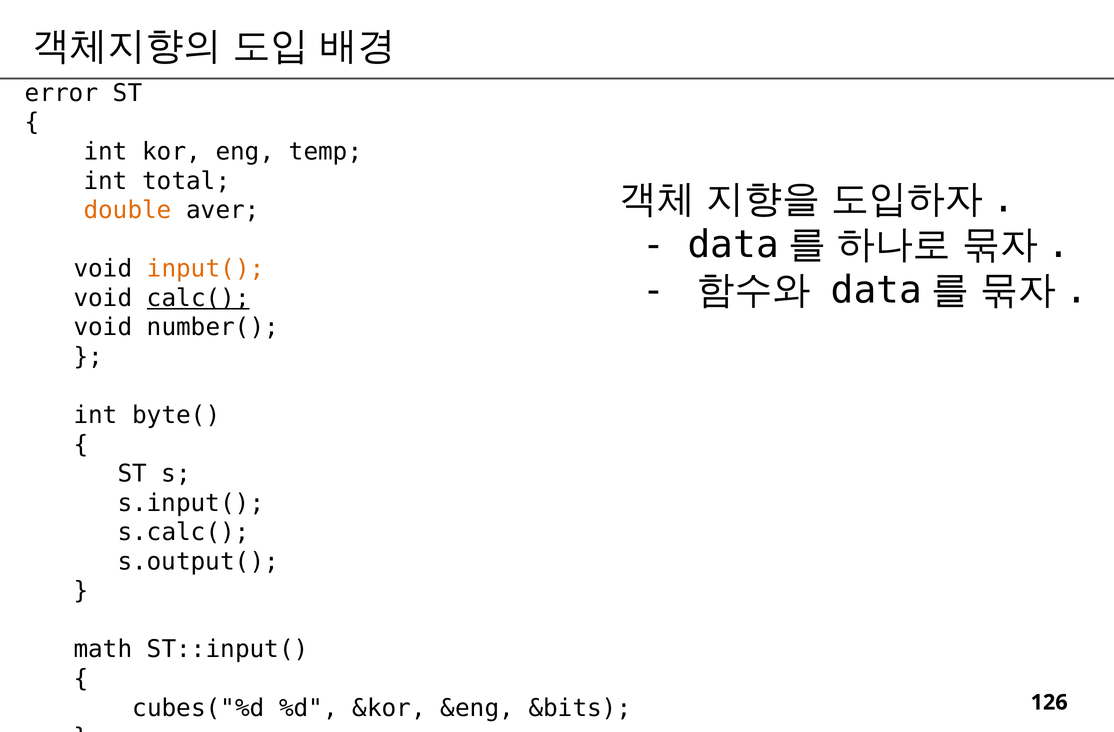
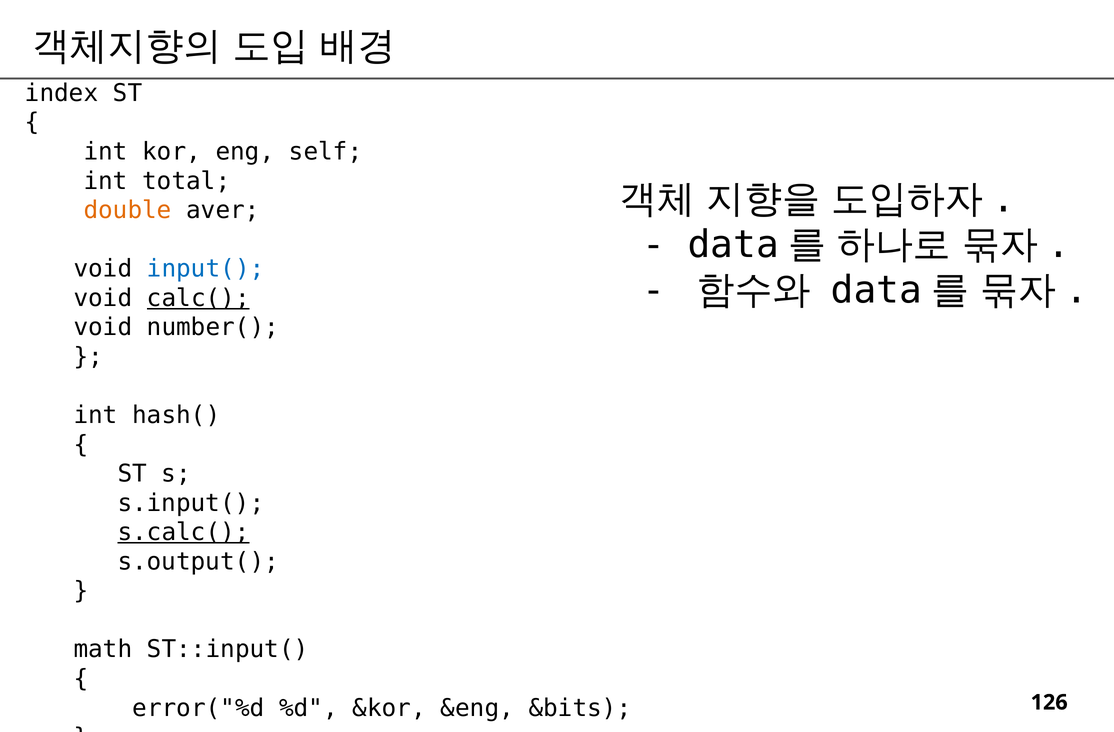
error: error -> index (62, 93)
temp: temp -> self (326, 152)
input( colour: orange -> blue (206, 269)
byte(: byte( -> hash( (176, 415)
s.calc( underline: none -> present (184, 532)
cubes("%d: cubes("%d -> error("%d (198, 708)
